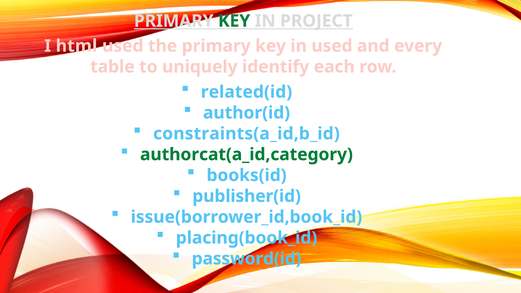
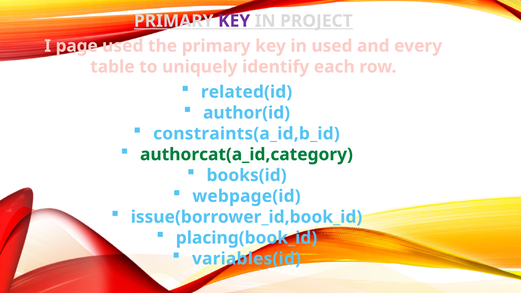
KEY colour: green -> purple (234, 21)
html: html -> page (77, 46)
publisher(id: publisher(id -> webpage(id (246, 196)
password(id: password(id -> variables(id (246, 259)
